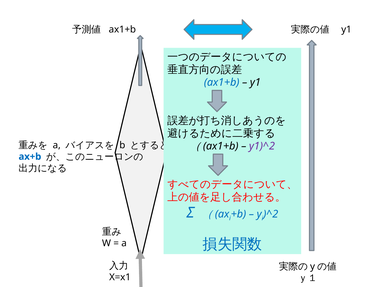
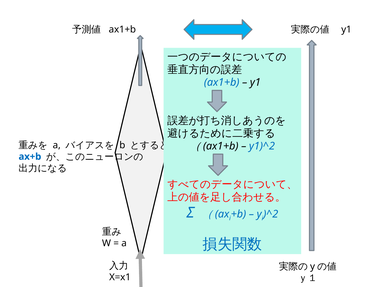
y1)^2 colour: purple -> blue (262, 146)
